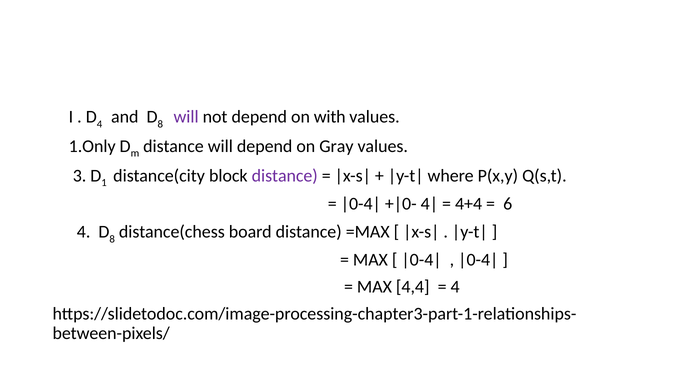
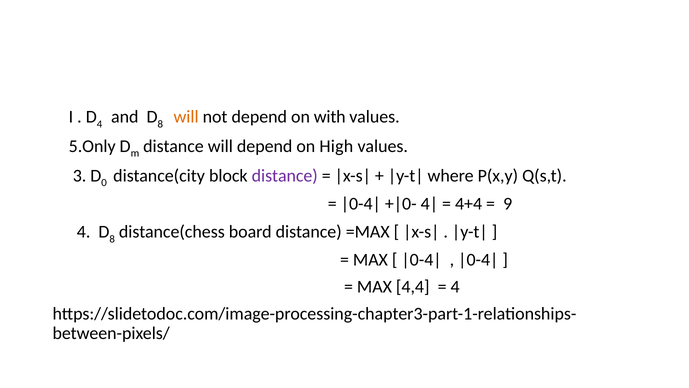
will colour: purple -> orange (186, 117)
1.Only: 1.Only -> 5.Only (92, 146)
Gray: Gray -> High (336, 146)
1: 1 -> 0 (104, 182)
6: 6 -> 9 (508, 204)
